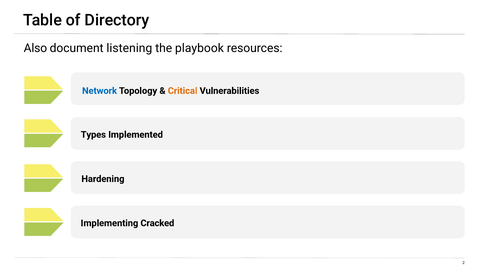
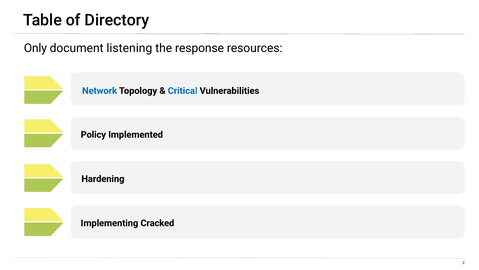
Also: Also -> Only (35, 48)
playbook: playbook -> response (200, 48)
Critical colour: orange -> blue (183, 91)
Types: Types -> Policy (93, 134)
